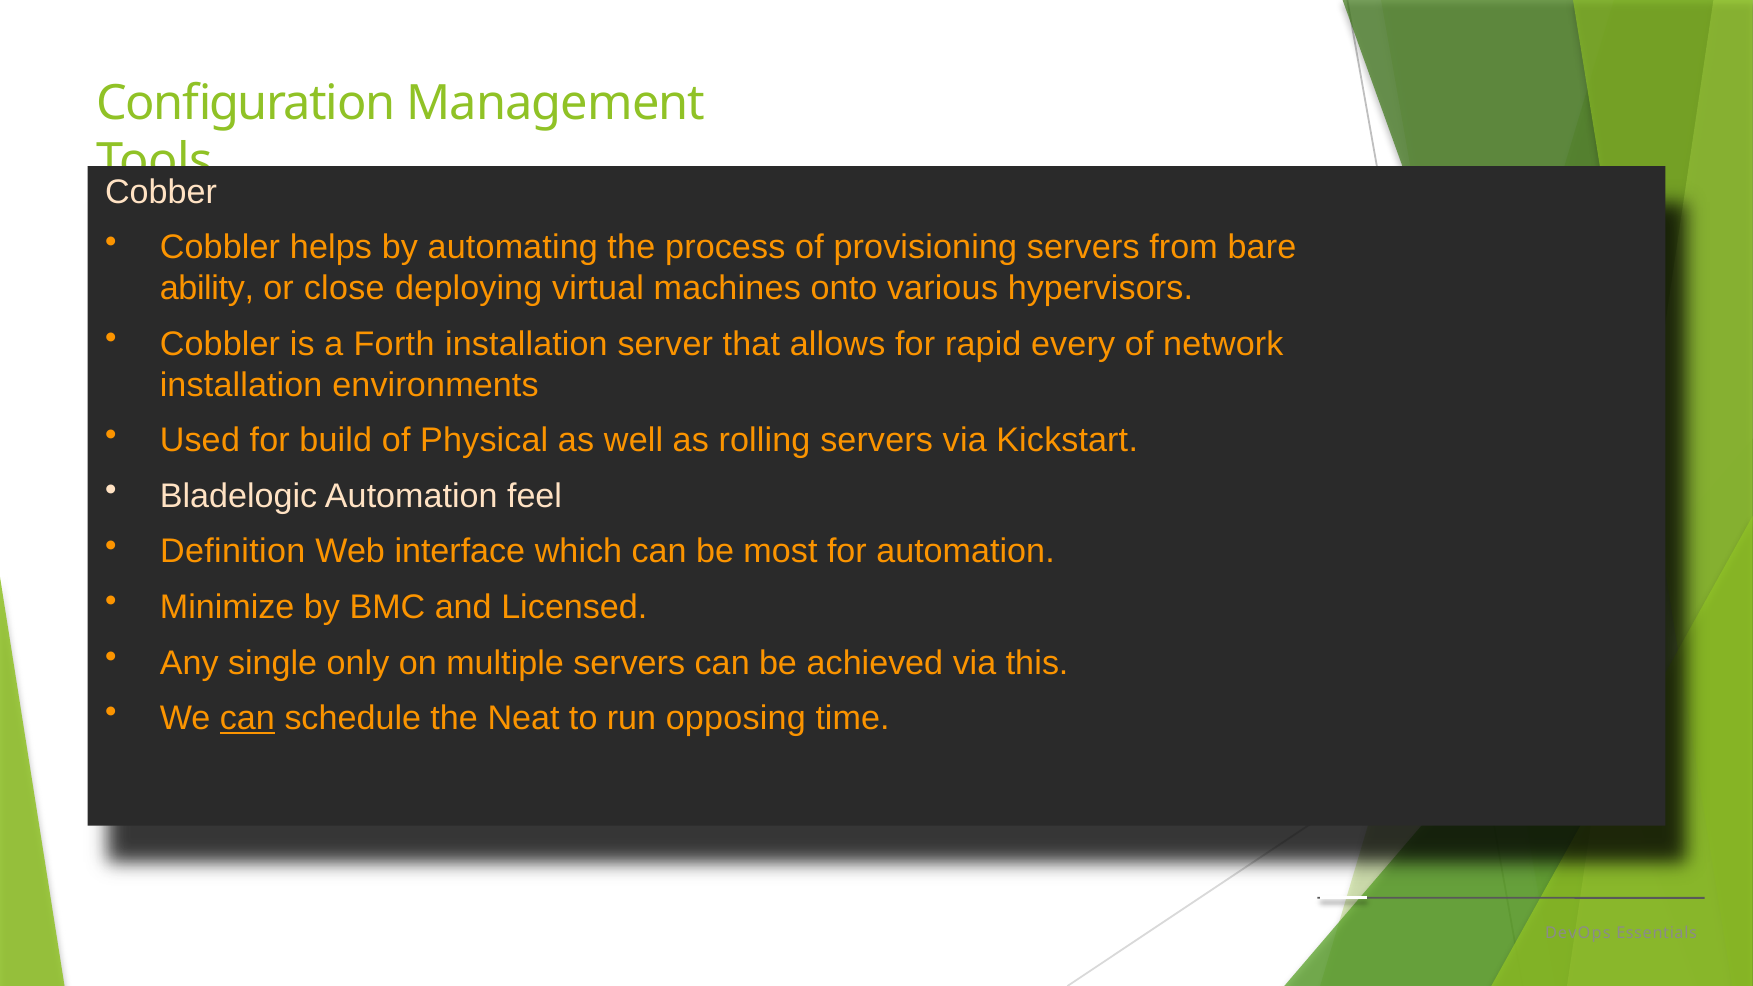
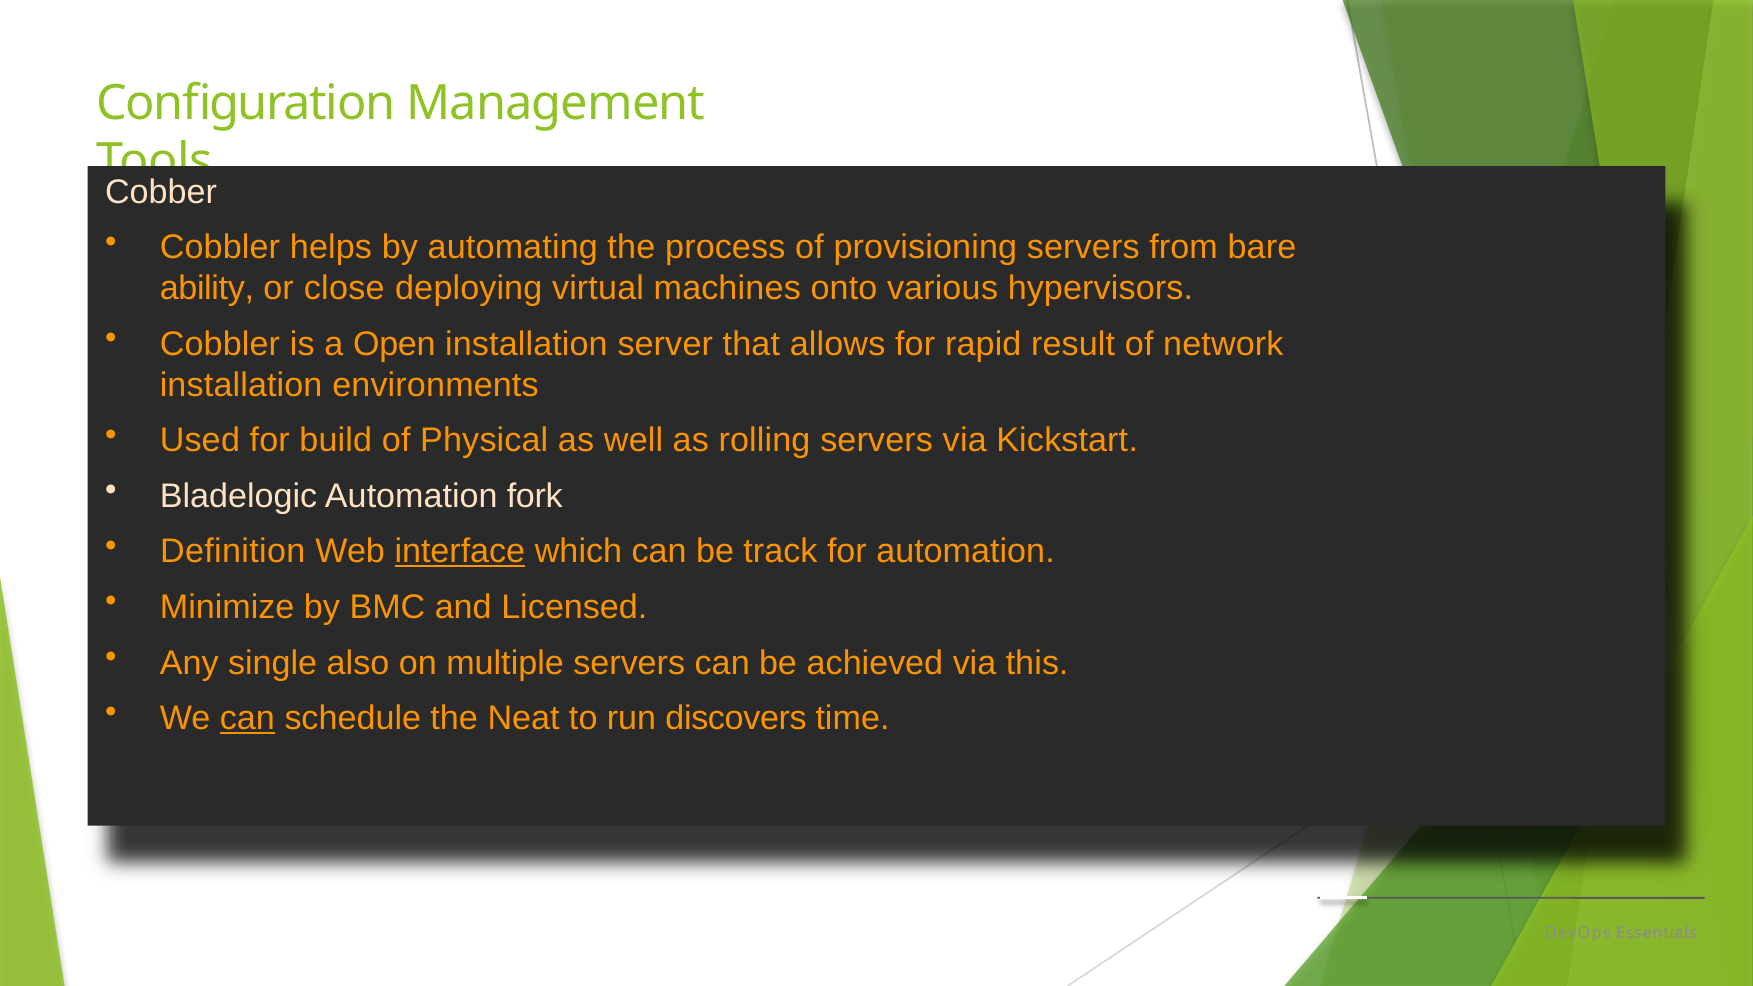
Forth: Forth -> Open (394, 344)
every: every -> result (1073, 344)
feel: feel -> fork (535, 496)
interface underline: none -> present (460, 552)
most: most -> track (780, 552)
only: only -> also (358, 663)
opposing: opposing -> discovers (736, 718)
